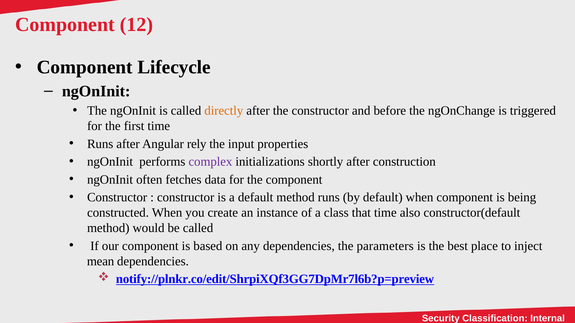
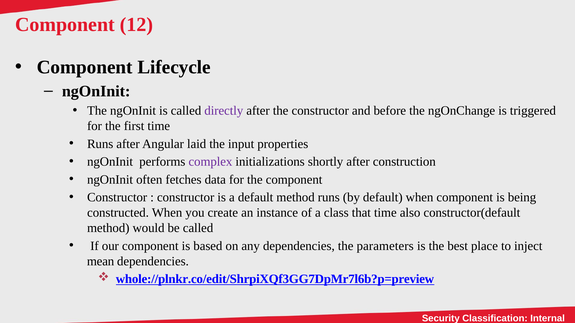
directly colour: orange -> purple (224, 111)
rely: rely -> laid (197, 144)
notify://plnkr.co/edit/ShrpiXQf3GG7DpMr7l6b?p=preview: notify://plnkr.co/edit/ShrpiXQf3GG7DpMr7l6b?p=preview -> whole://plnkr.co/edit/ShrpiXQf3GG7DpMr7l6b?p=preview (275, 279)
